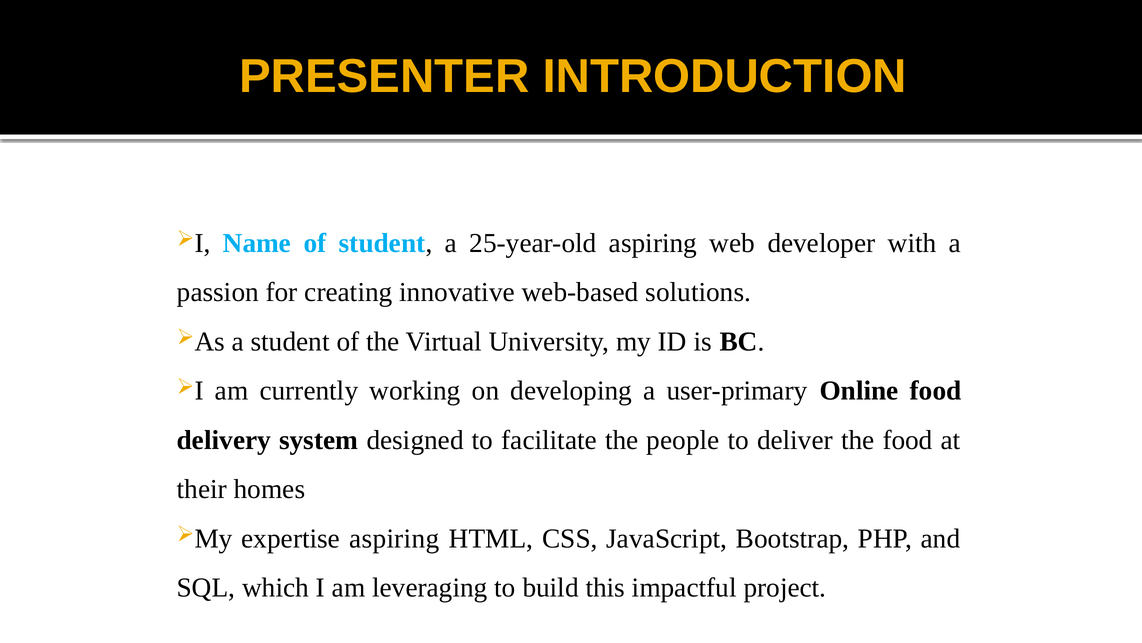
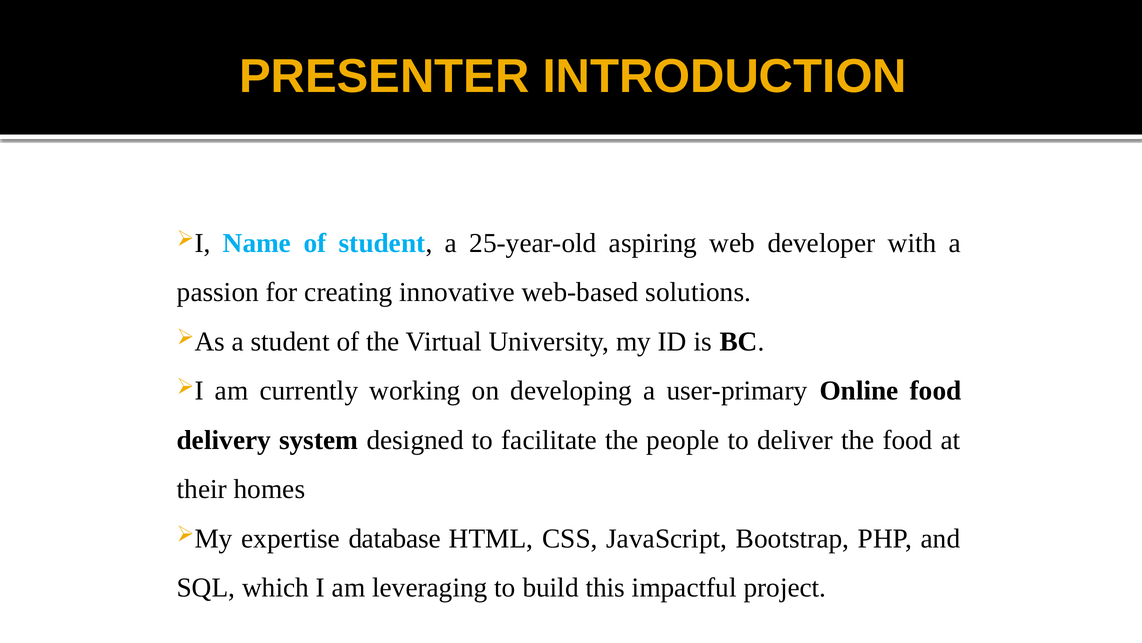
expertise aspiring: aspiring -> database (395, 538)
